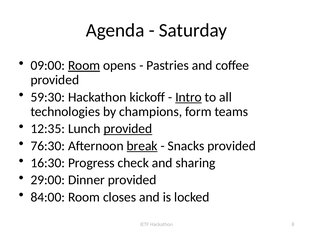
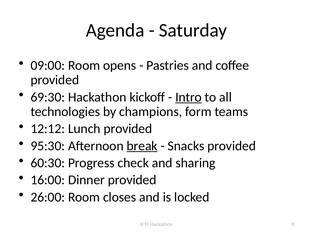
Room underline: present -> none (84, 65)
59:30: 59:30 -> 69:30 (48, 97)
12:35: 12:35 -> 12:12 (48, 129)
provided underline: present -> none (128, 129)
76:30: 76:30 -> 95:30 (48, 146)
16:30: 16:30 -> 60:30 (48, 163)
29:00: 29:00 -> 16:00 (48, 180)
84:00: 84:00 -> 26:00 (48, 197)
